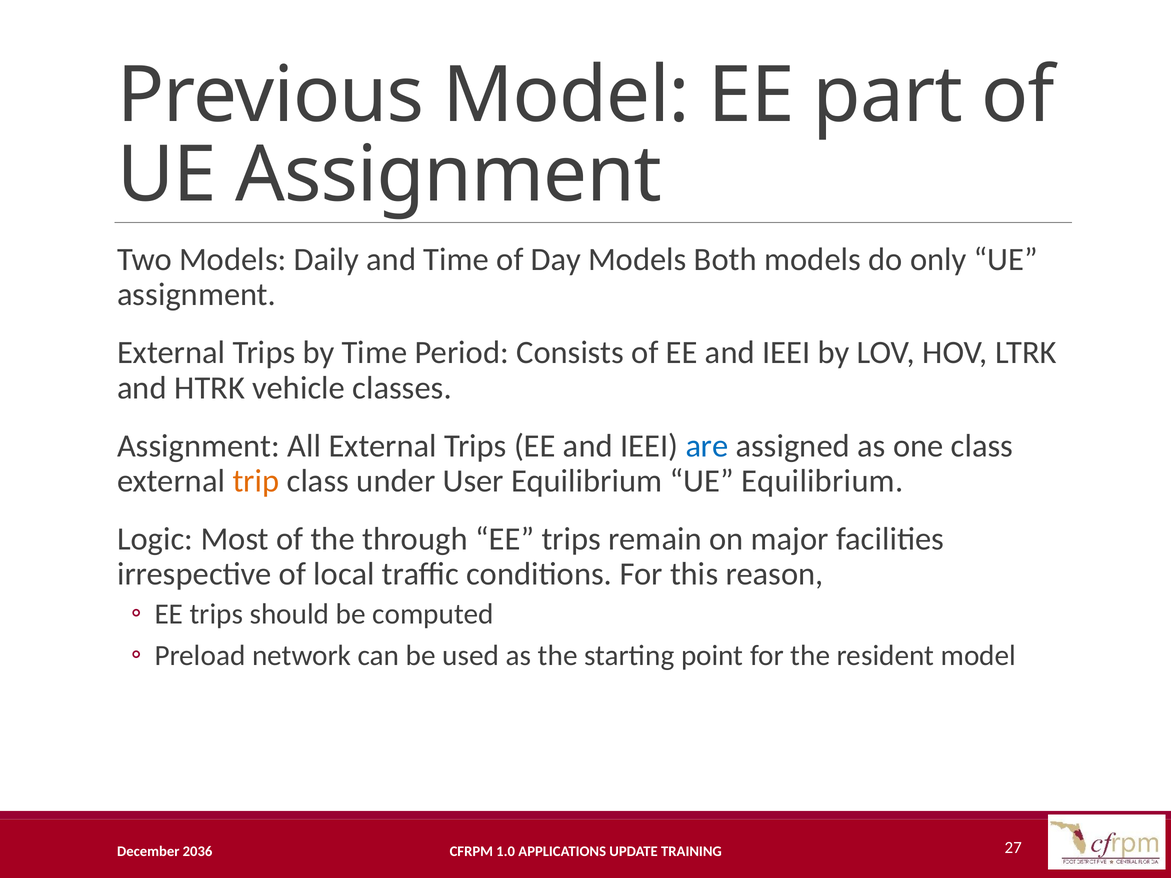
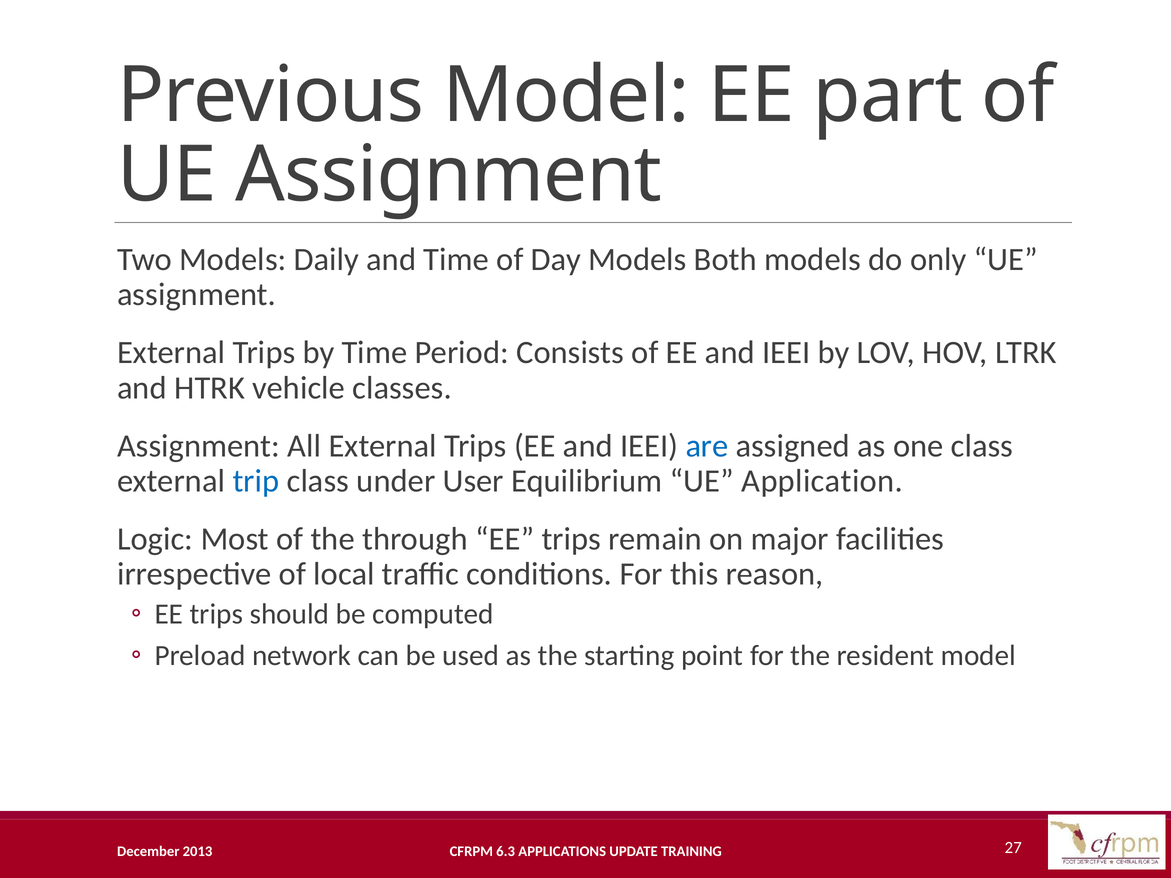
trip colour: orange -> blue (256, 481)
UE Equilibrium: Equilibrium -> Application (822, 481)
2036: 2036 -> 2013 (198, 852)
1.0: 1.0 -> 6.3 (506, 852)
